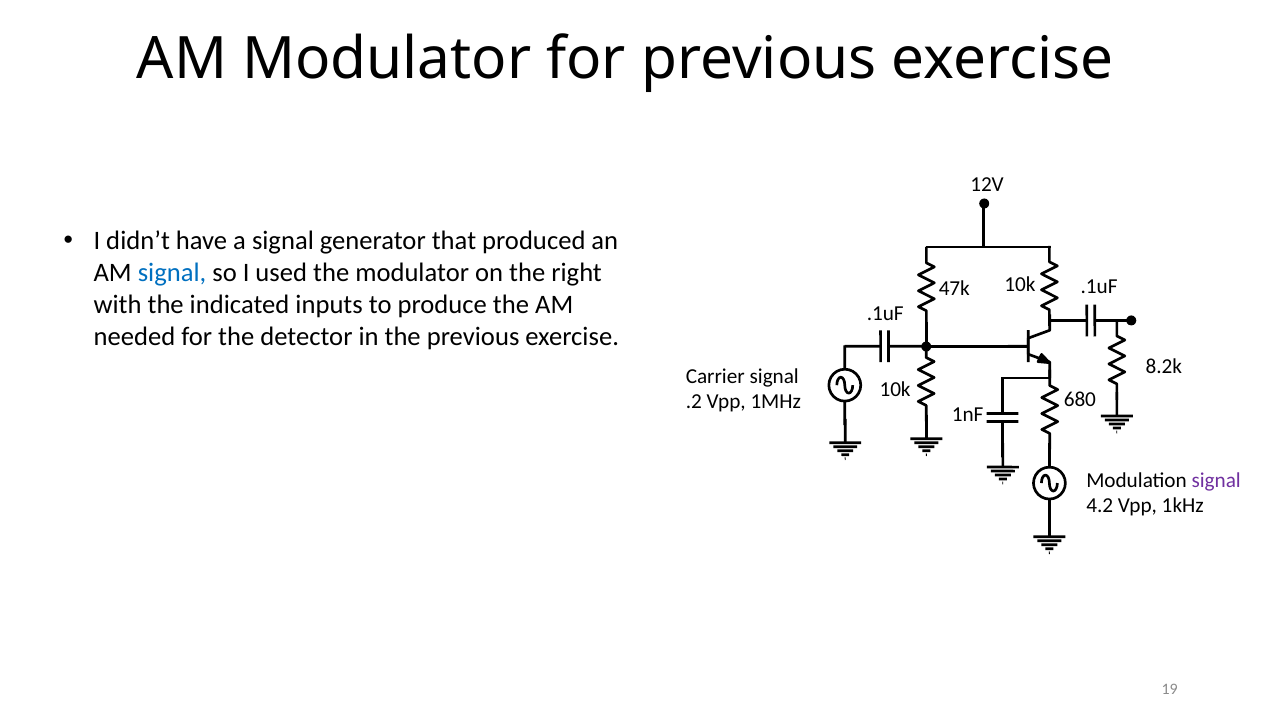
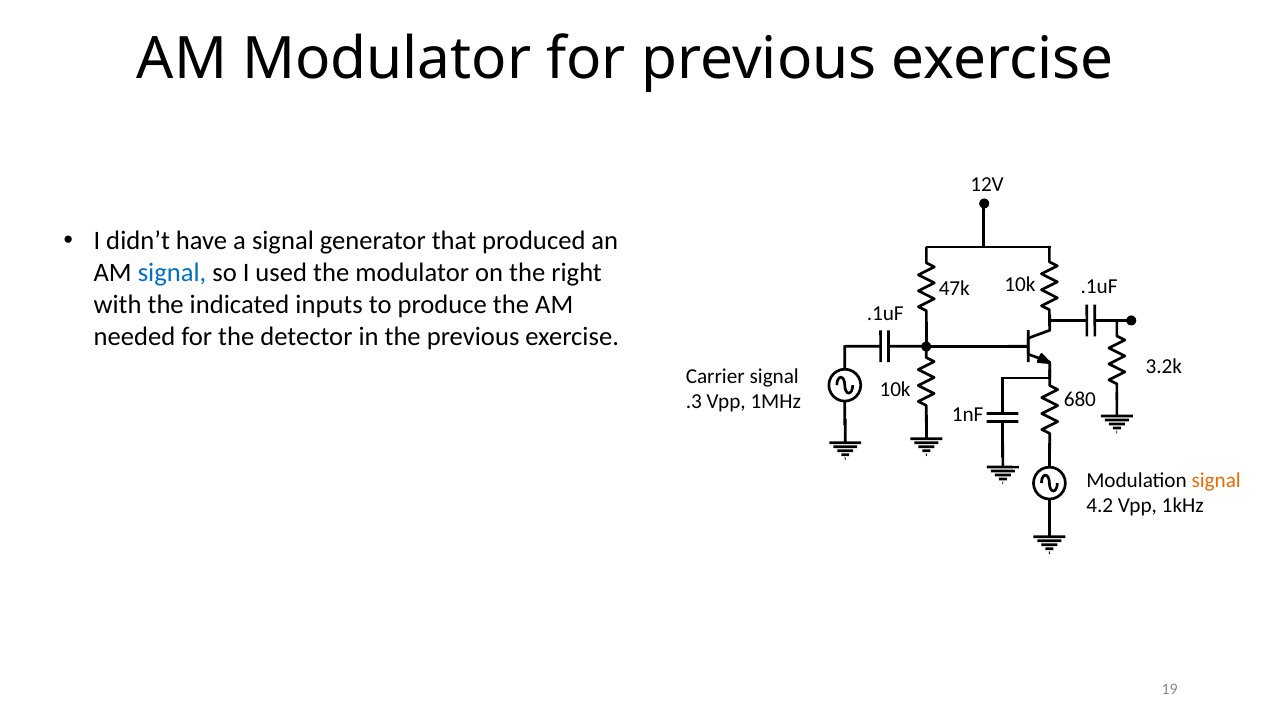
8.2k: 8.2k -> 3.2k (1164, 366)
.2: .2 -> .3 (694, 401)
signal colour: purple -> orange (1216, 480)
